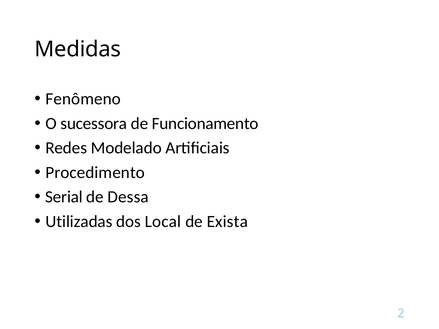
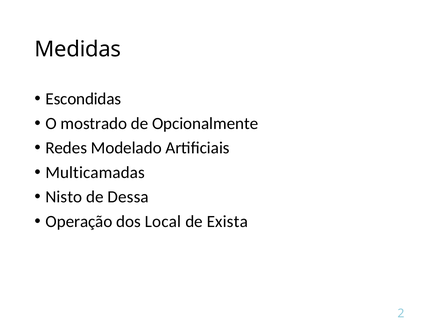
Fenômeno: Fenômeno -> Escondidas (83, 99)
sucessora: sucessora -> mostrado (94, 124)
Funcionamento: Funcionamento -> Opcionalmente (205, 124)
Procedimento: Procedimento -> Multicamadas (95, 173)
Serial: Serial -> Nisto (64, 197)
Utilizadas: Utilizadas -> Operação (79, 222)
